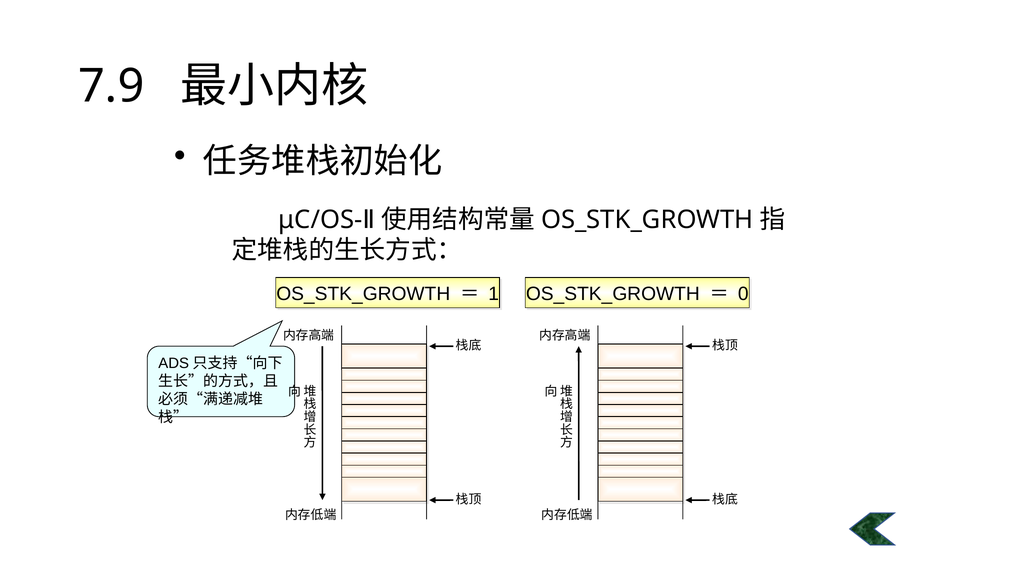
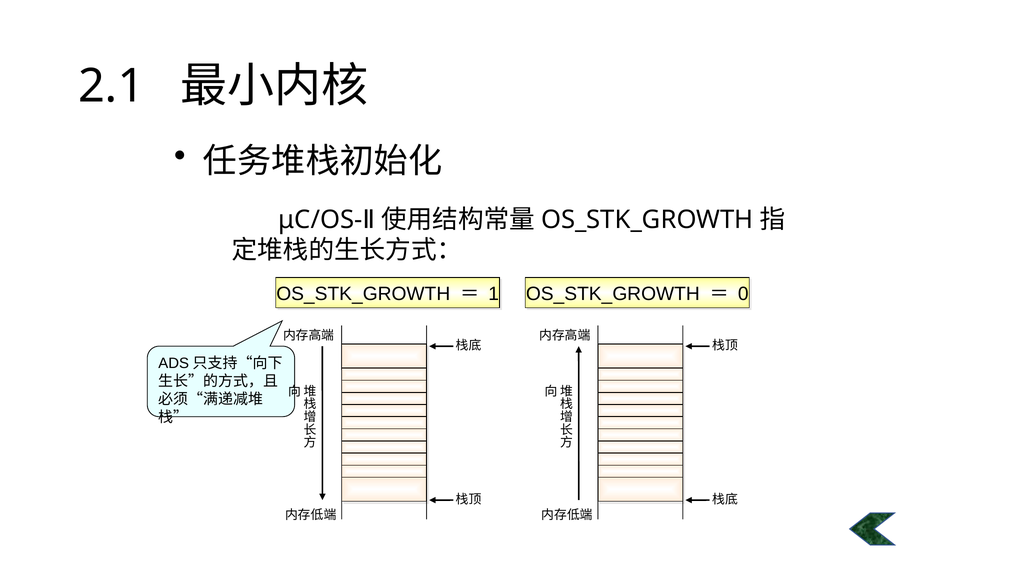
7.9: 7.9 -> 2.1 (111, 86)
